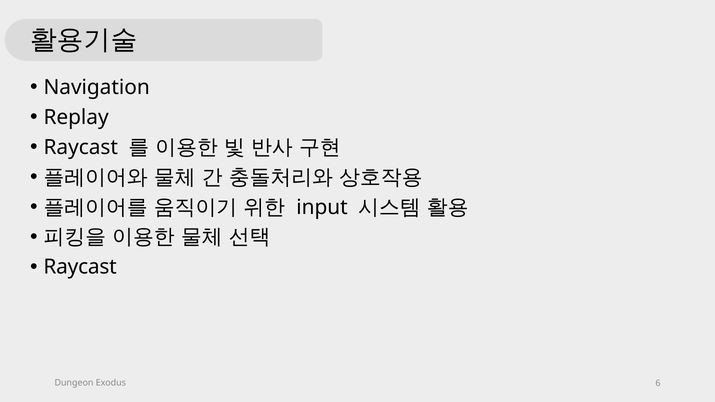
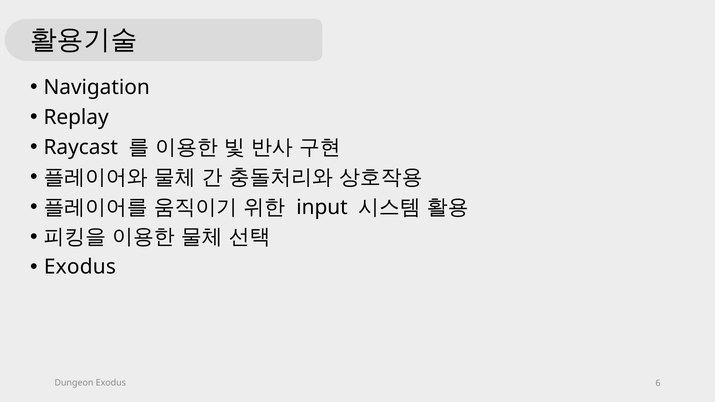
Raycast: Raycast -> Exodus (80, 267)
